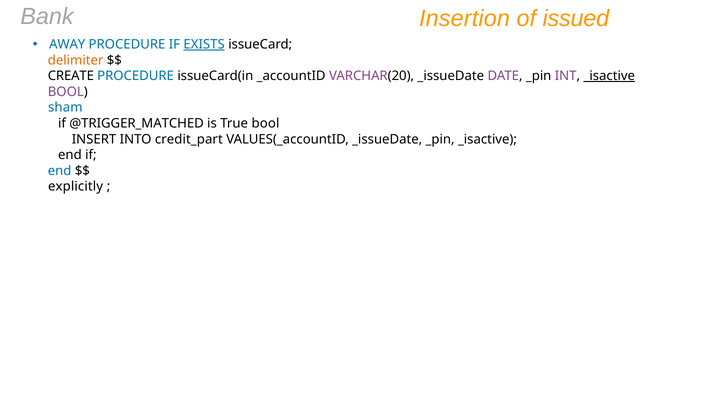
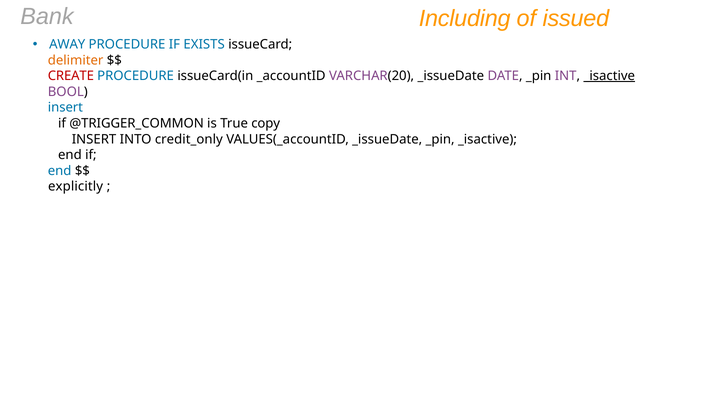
Insertion: Insertion -> Including (465, 18)
EXISTS underline: present -> none (204, 44)
CREATE colour: black -> red (71, 76)
sham: sham -> insert (65, 108)
@TRIGGER_MATCHED: @TRIGGER_MATCHED -> @TRIGGER_COMMON (137, 123)
True bool: bool -> copy (266, 123)
credit_part: credit_part -> credit_only (189, 139)
